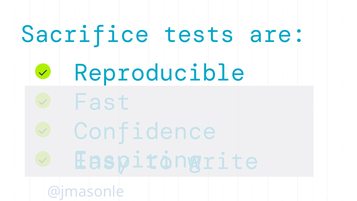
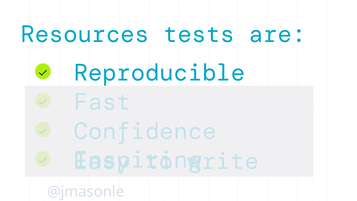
Sacrifice: Sacrifice -> Resources (85, 34)
